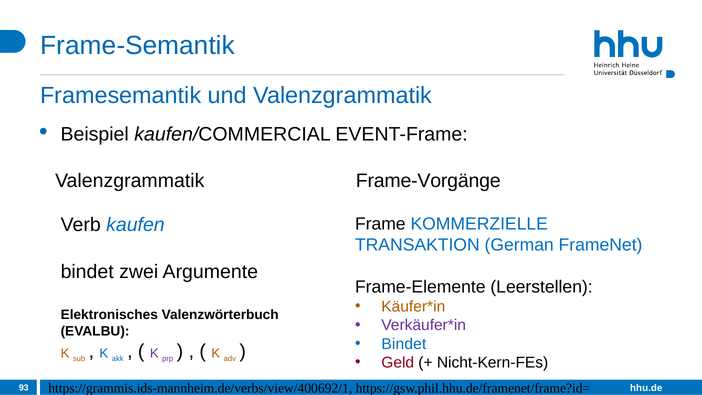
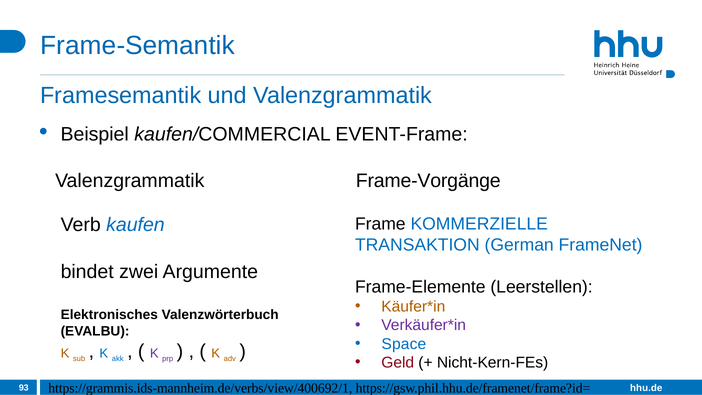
Bindet: Bindet -> Space (404, 344)
